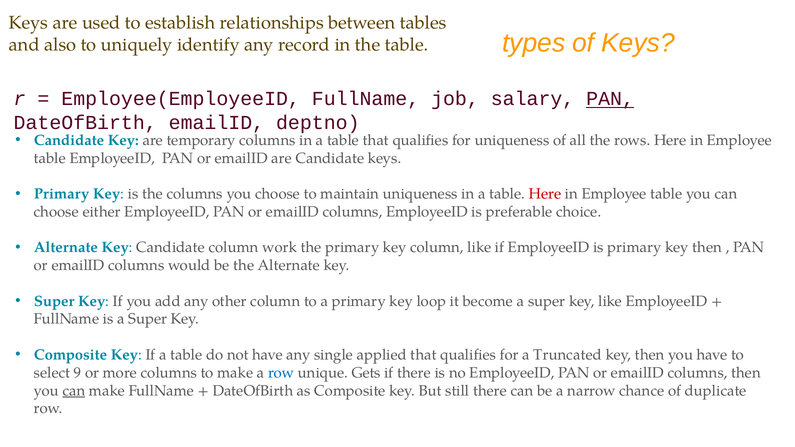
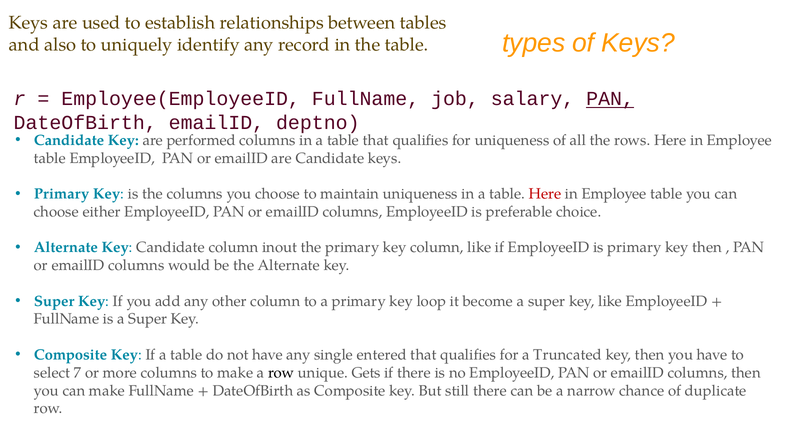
temporary: temporary -> performed (201, 140)
work: work -> inout (280, 248)
applied: applied -> entered (382, 355)
9: 9 -> 7 (78, 373)
row colour: blue -> black (281, 373)
can underline: present -> none (74, 391)
